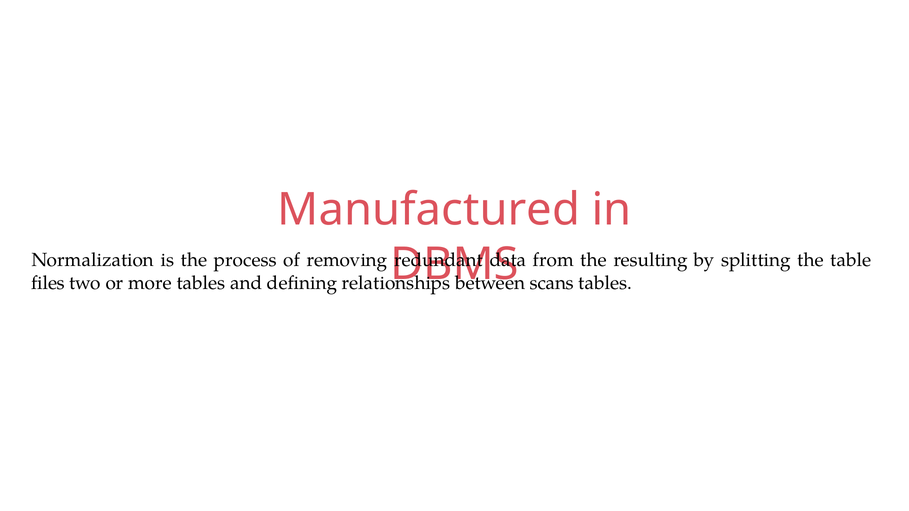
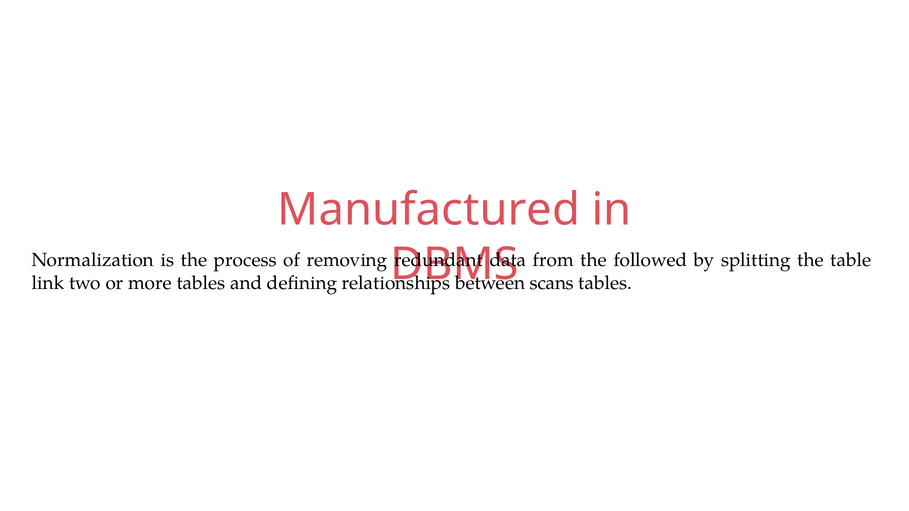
resulting: resulting -> followed (651, 260)
files: files -> link (48, 283)
